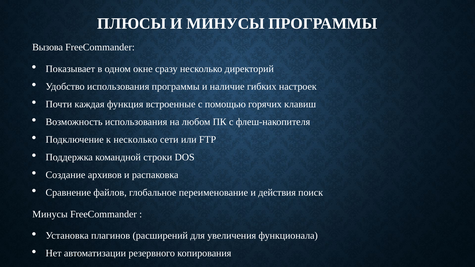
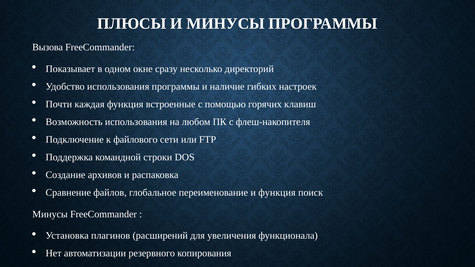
к несколько: несколько -> файлового (136, 140)
и действия: действия -> функция (277, 193)
